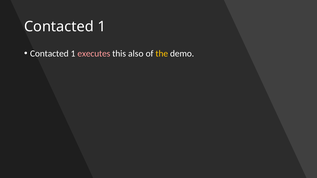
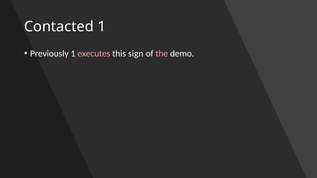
Contacted: Contacted -> Previously (49, 54)
also: also -> sign (136, 54)
the colour: yellow -> pink (162, 54)
